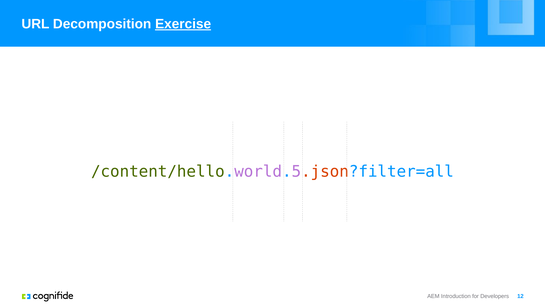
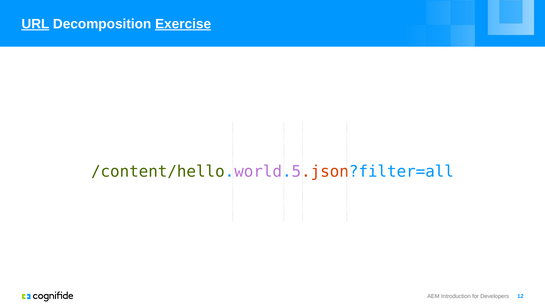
URL underline: none -> present (35, 24)
